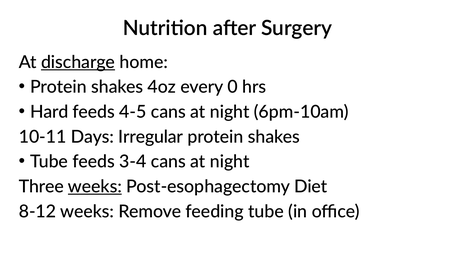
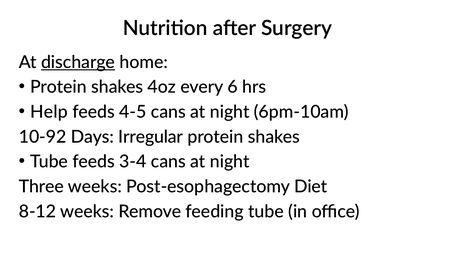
0: 0 -> 6 (233, 87)
Hard: Hard -> Help (49, 112)
10-11: 10-11 -> 10-92 (43, 137)
weeks underline: present -> none (95, 186)
